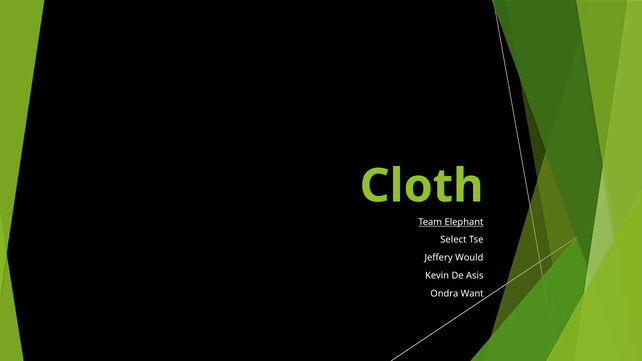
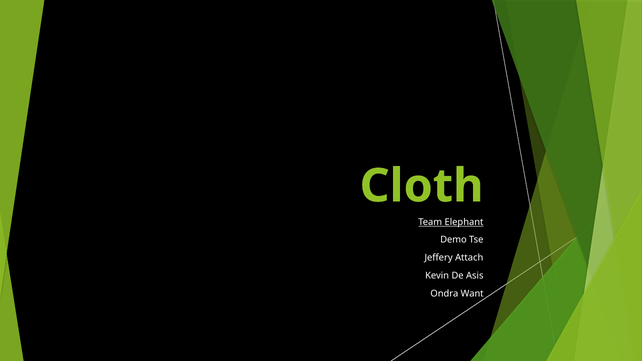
Select: Select -> Demo (453, 240)
Would: Would -> Attach (469, 258)
